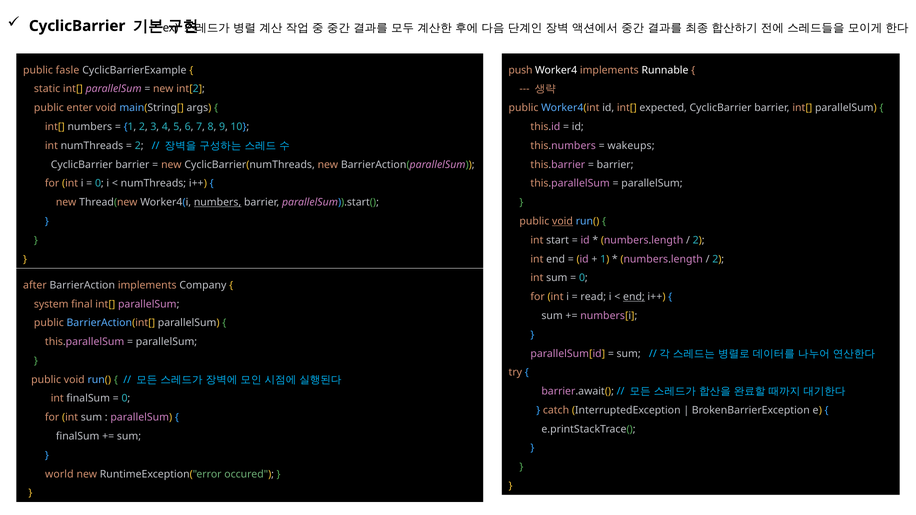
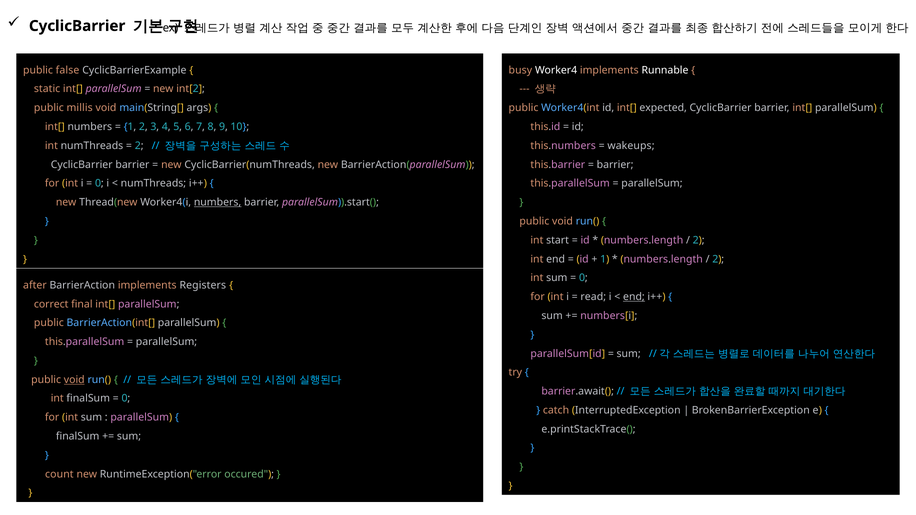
fasle: fasle -> false (68, 70)
push: push -> busy (520, 70)
enter: enter -> millis (80, 108)
void underline: present -> none (562, 221)
Company: Company -> Registers (203, 285)
system: system -> correct (51, 304)
void underline: none -> present (74, 380)
world: world -> count (59, 474)
